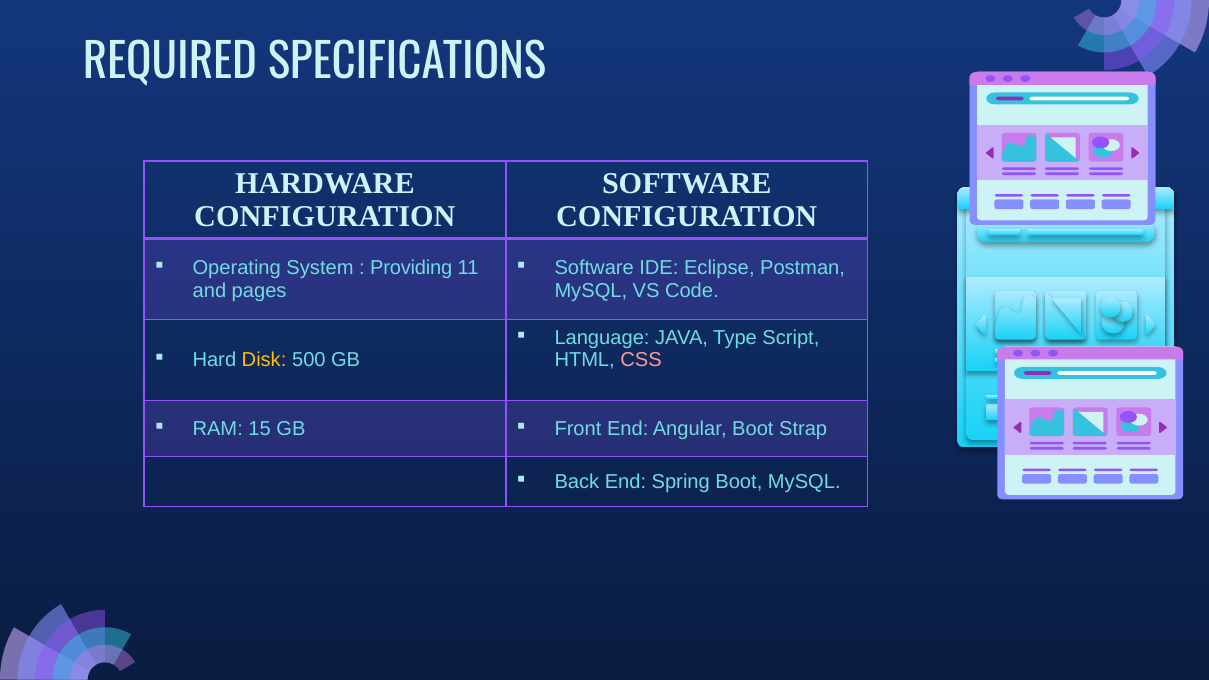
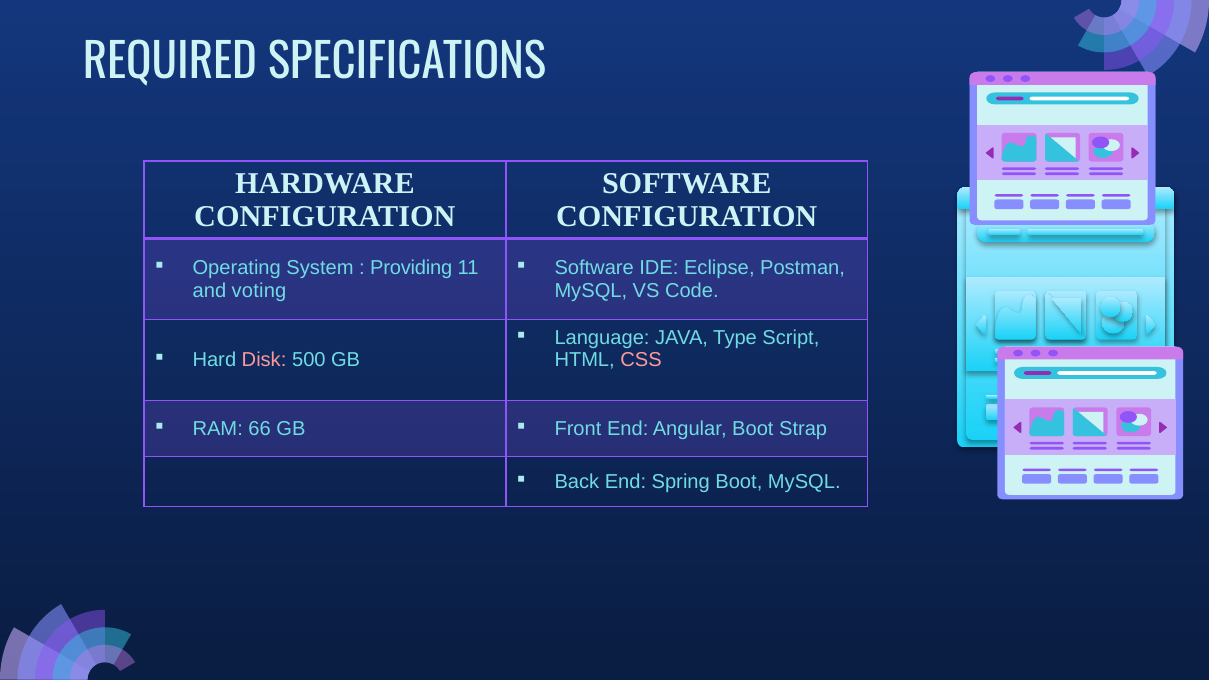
pages: pages -> voting (259, 291)
Disk colour: yellow -> pink (264, 360)
15: 15 -> 66 (260, 429)
